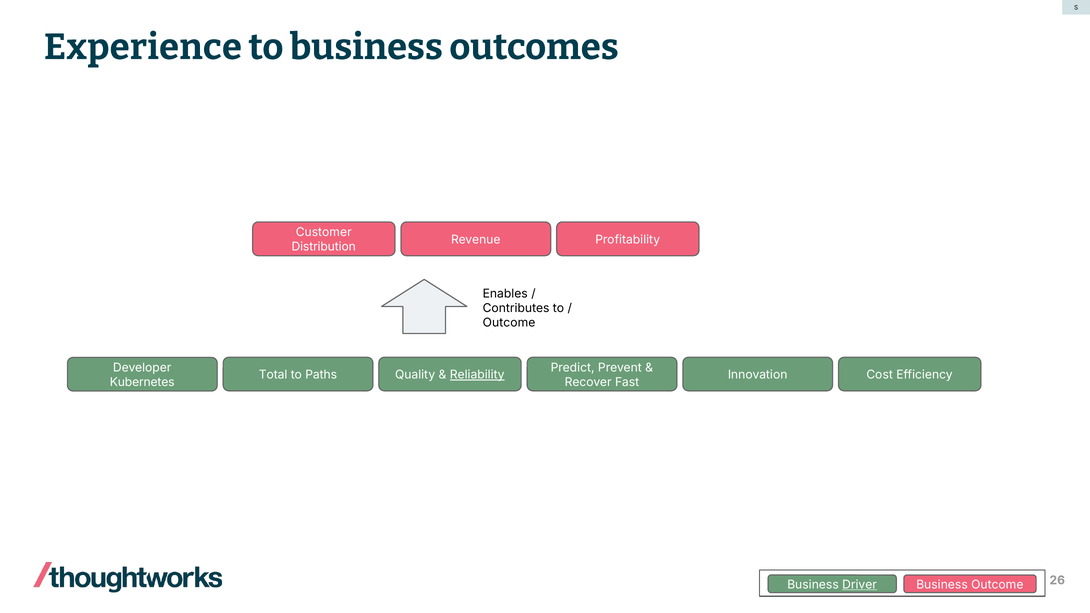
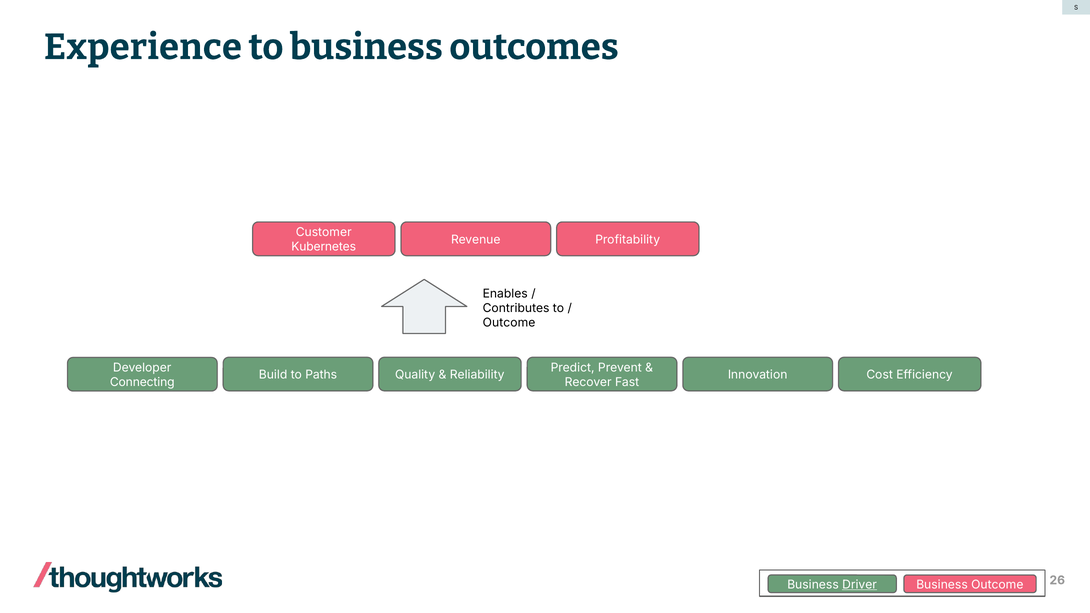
Distribution: Distribution -> Kubernetes (324, 247)
Total: Total -> Build (273, 375)
Reliability underline: present -> none (477, 375)
Kubernetes: Kubernetes -> Connecting (142, 382)
